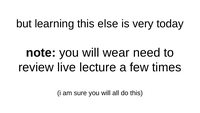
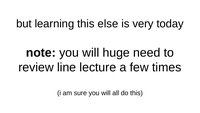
wear: wear -> huge (116, 52)
live: live -> line (67, 67)
